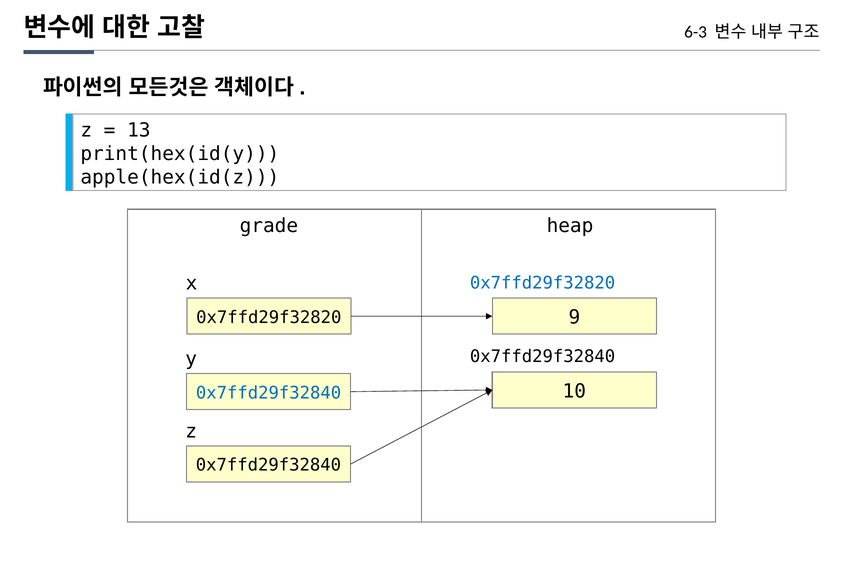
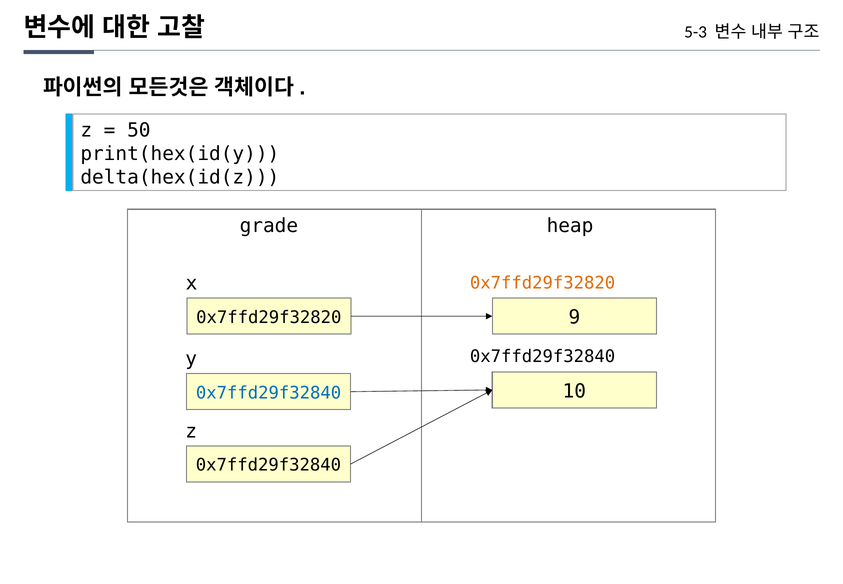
6-3: 6-3 -> 5-3 (696, 32)
13: 13 -> 50 (139, 130)
apple(hex(id(z: apple(hex(id(z -> delta(hex(id(z (180, 177)
0x7ffd29f32820 colour: blue -> orange (543, 283)
